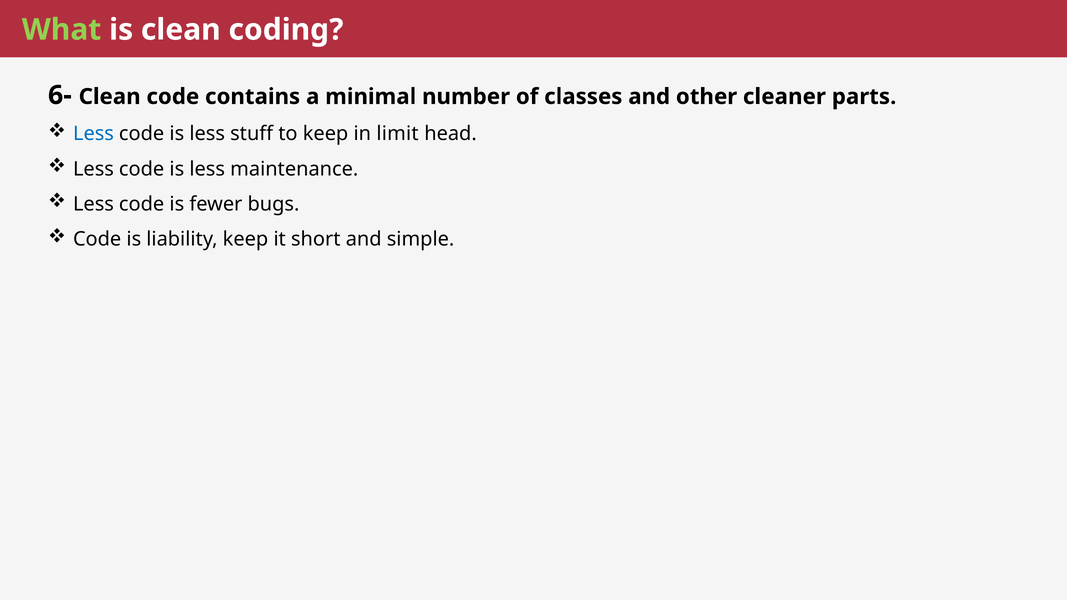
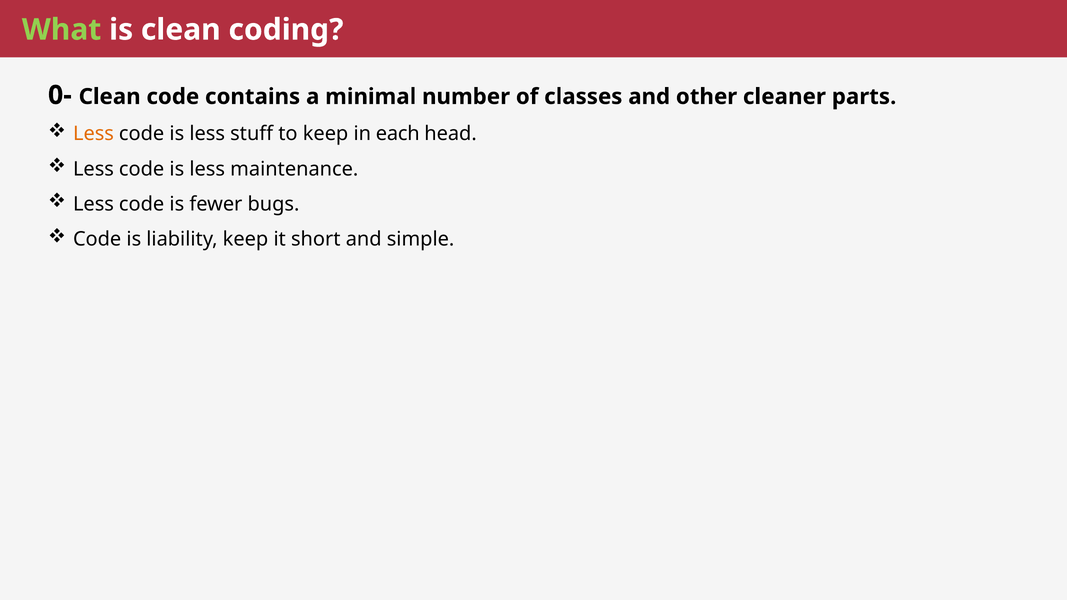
6-: 6- -> 0- (60, 95)
Less colour: blue -> orange (93, 134)
limit: limit -> each (398, 134)
